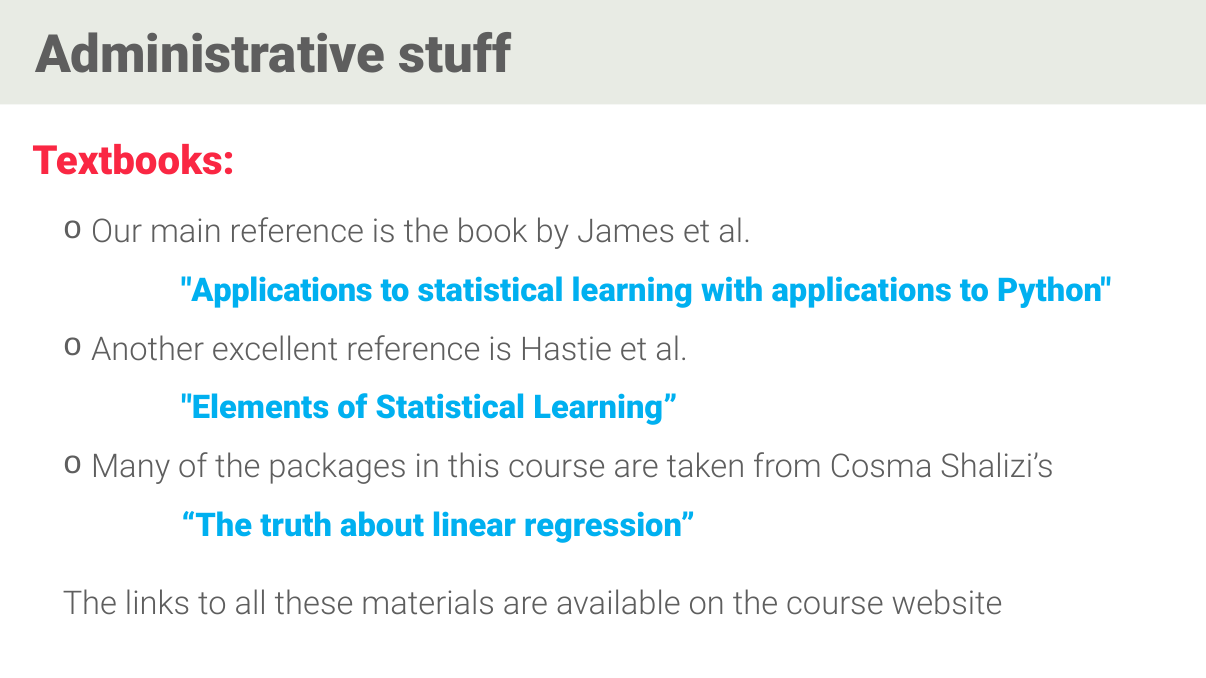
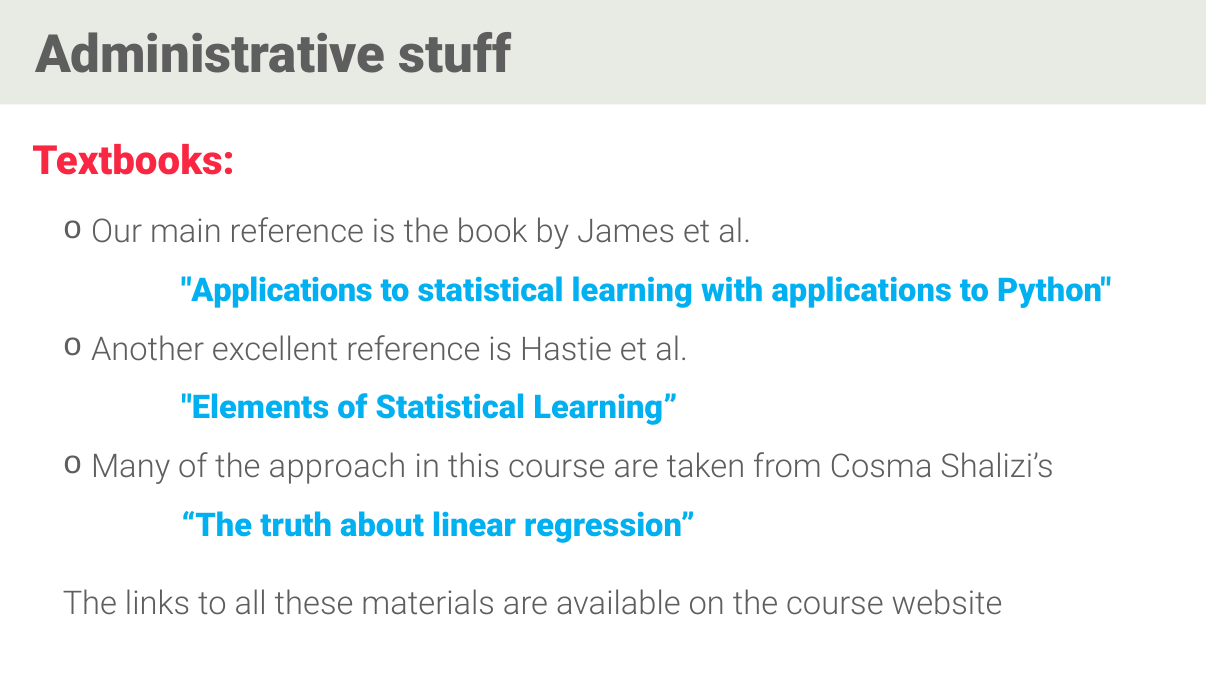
packages: packages -> approach (337, 467)
